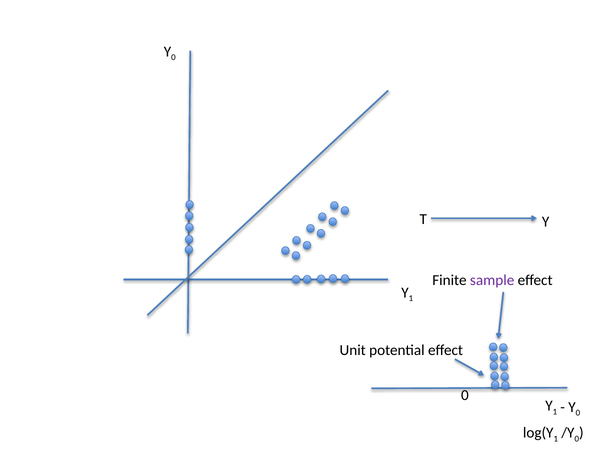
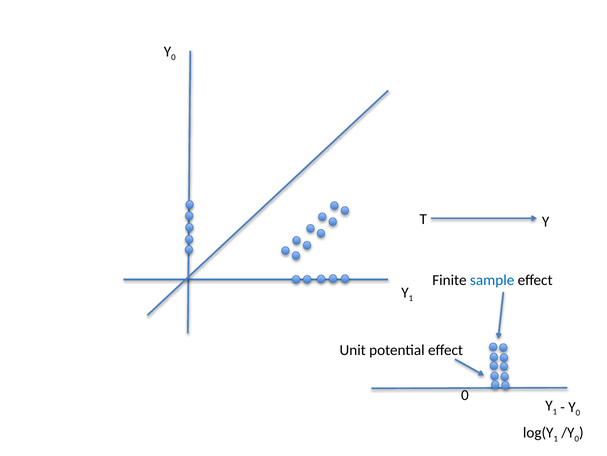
sample colour: purple -> blue (492, 280)
